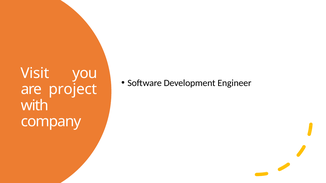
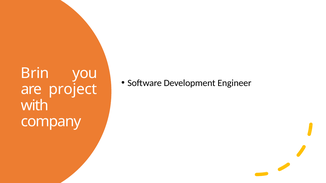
Visit: Visit -> Brin (35, 73)
